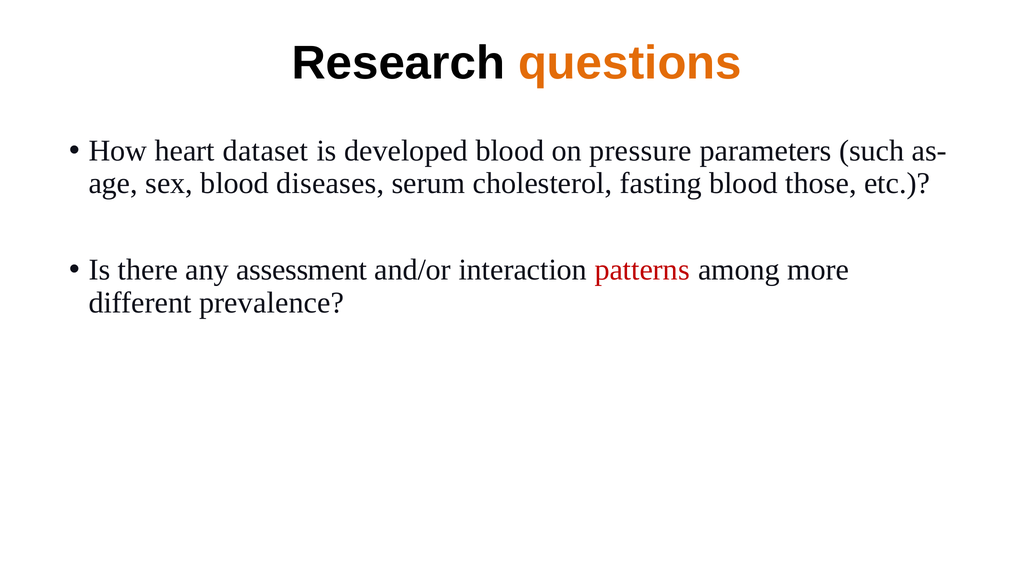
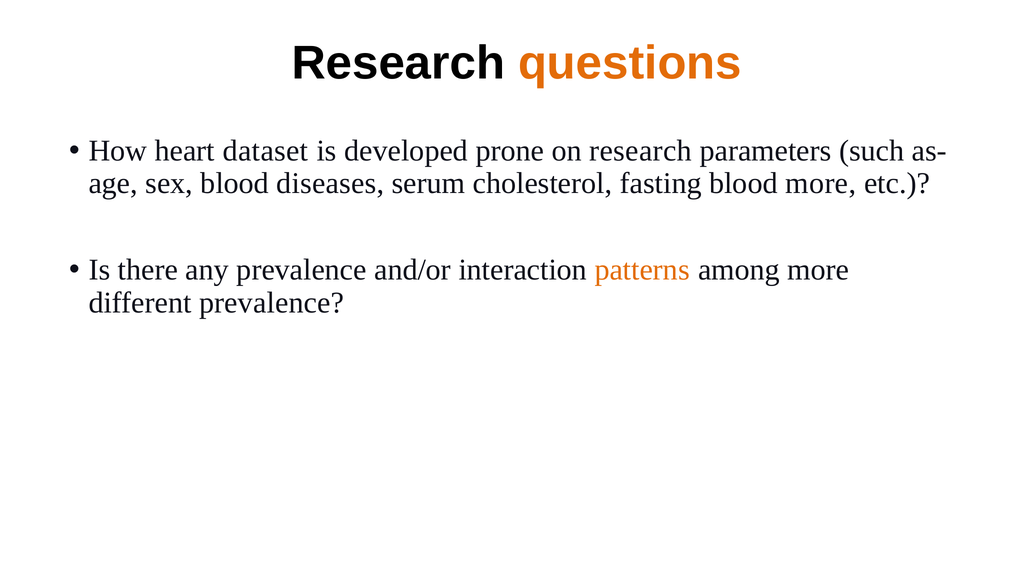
developed blood: blood -> prone (510, 151)
on pressure: pressure -> research (641, 151)
blood those: those -> more (821, 184)
any assessment: assessment -> prevalence (302, 270)
patterns colour: red -> orange (642, 270)
